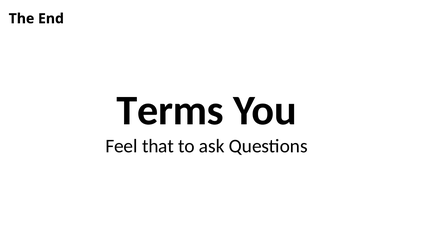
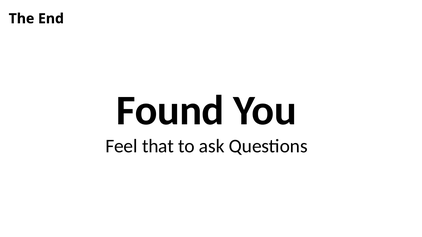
Terms: Terms -> Found (170, 111)
